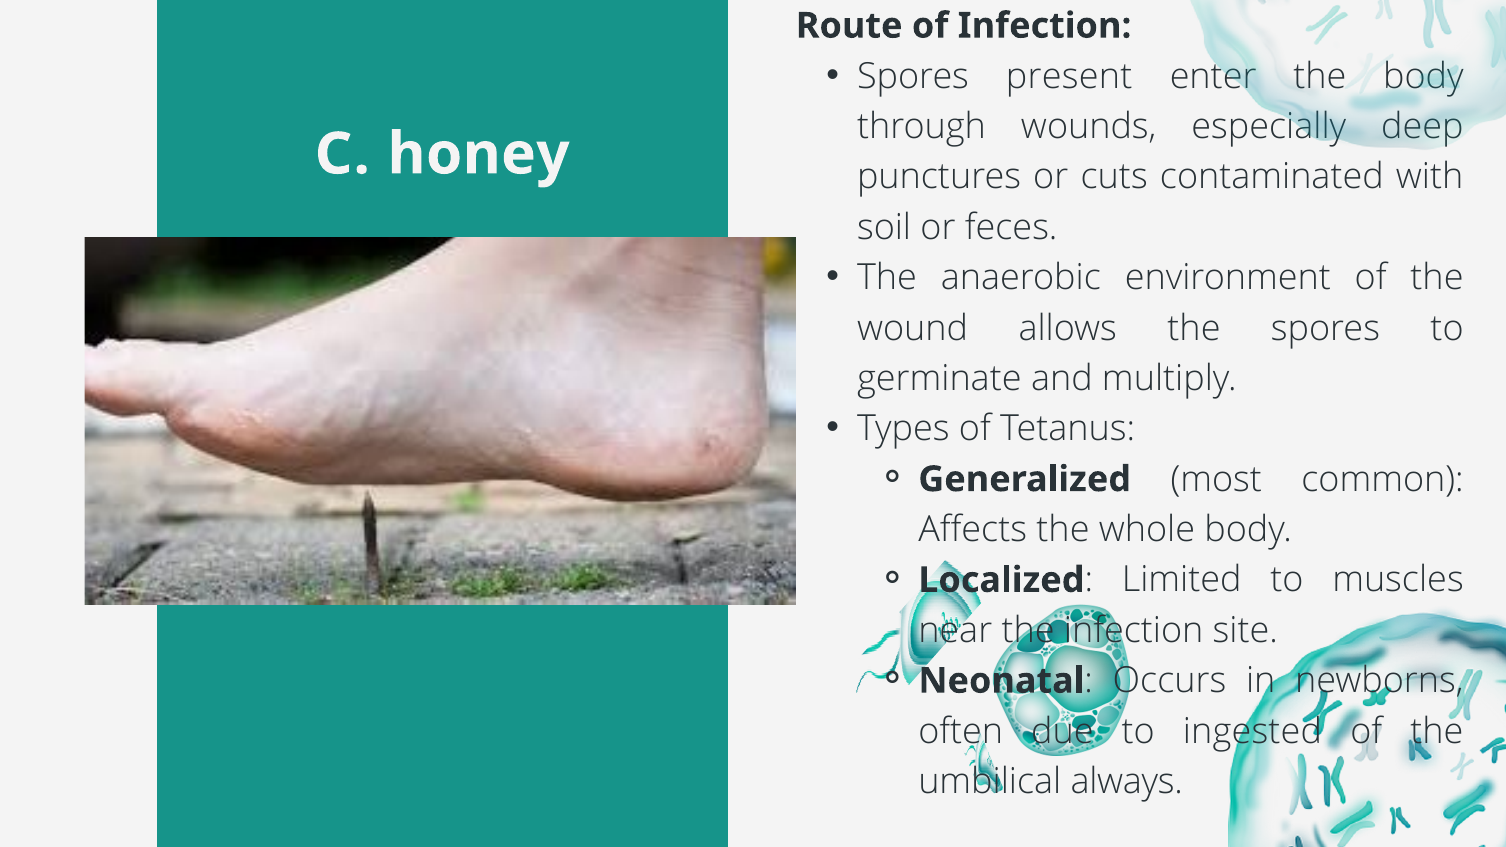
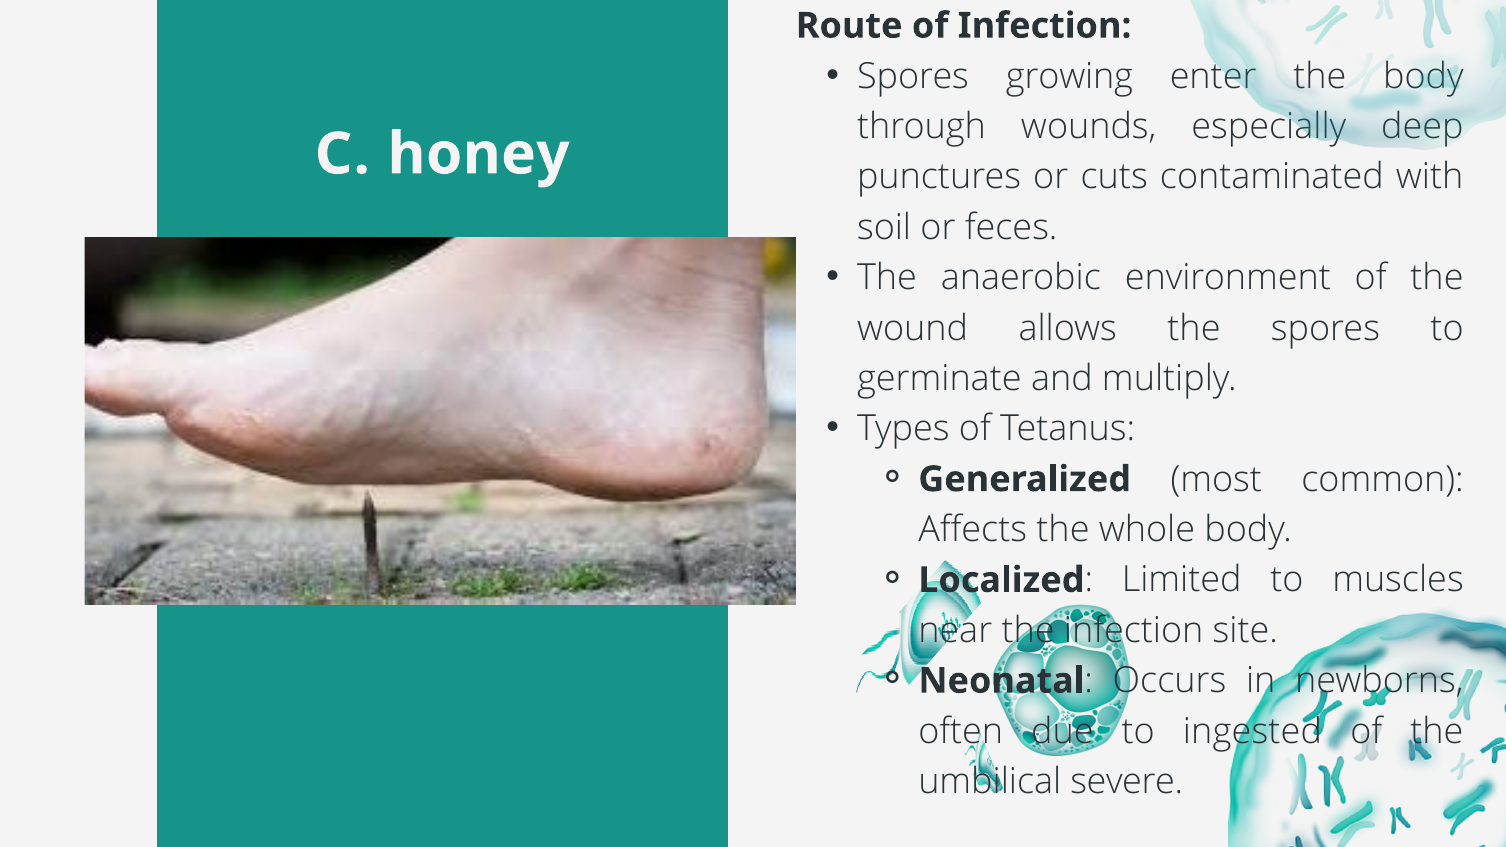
present: present -> growing (1069, 76)
always: always -> severe (1127, 782)
